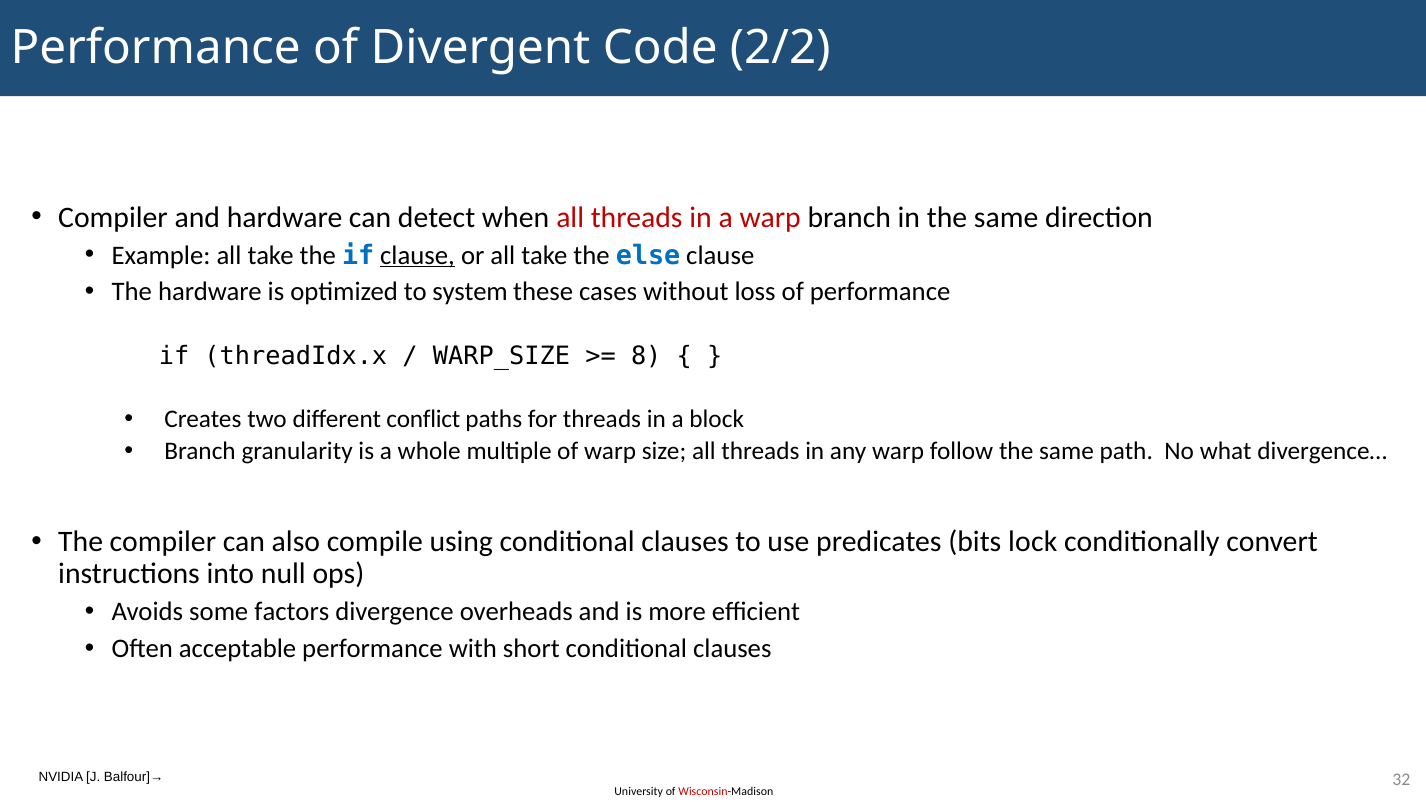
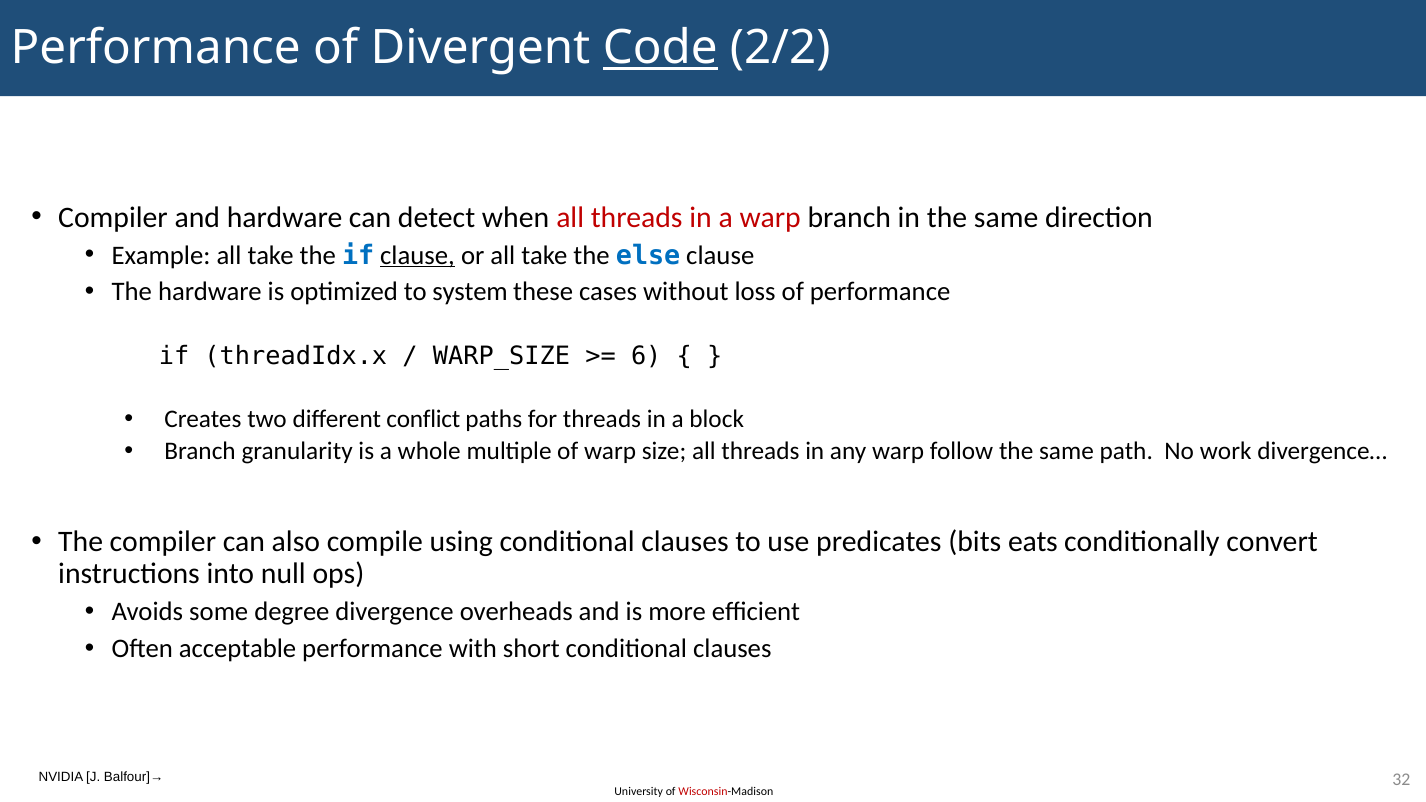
Code underline: none -> present (660, 48)
8: 8 -> 6 (646, 356)
what: what -> work (1226, 451)
lock: lock -> eats (1033, 542)
factors: factors -> degree (292, 612)
